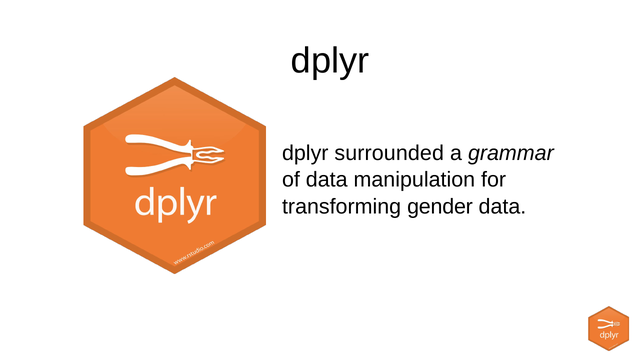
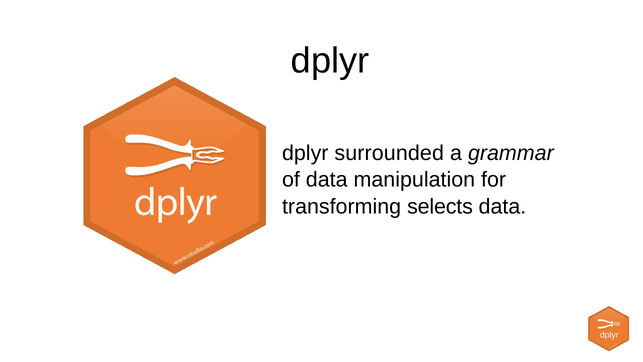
gender: gender -> selects (440, 206)
